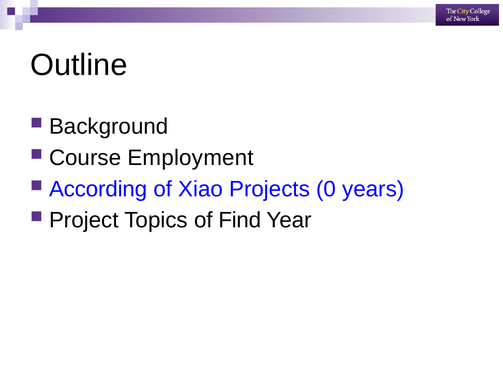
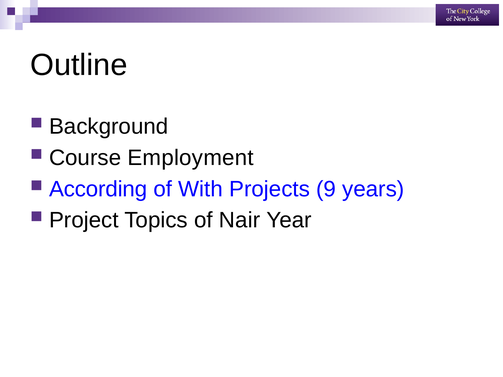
Xiao: Xiao -> With (201, 189)
0: 0 -> 9 (326, 189)
Find: Find -> Nair (240, 220)
